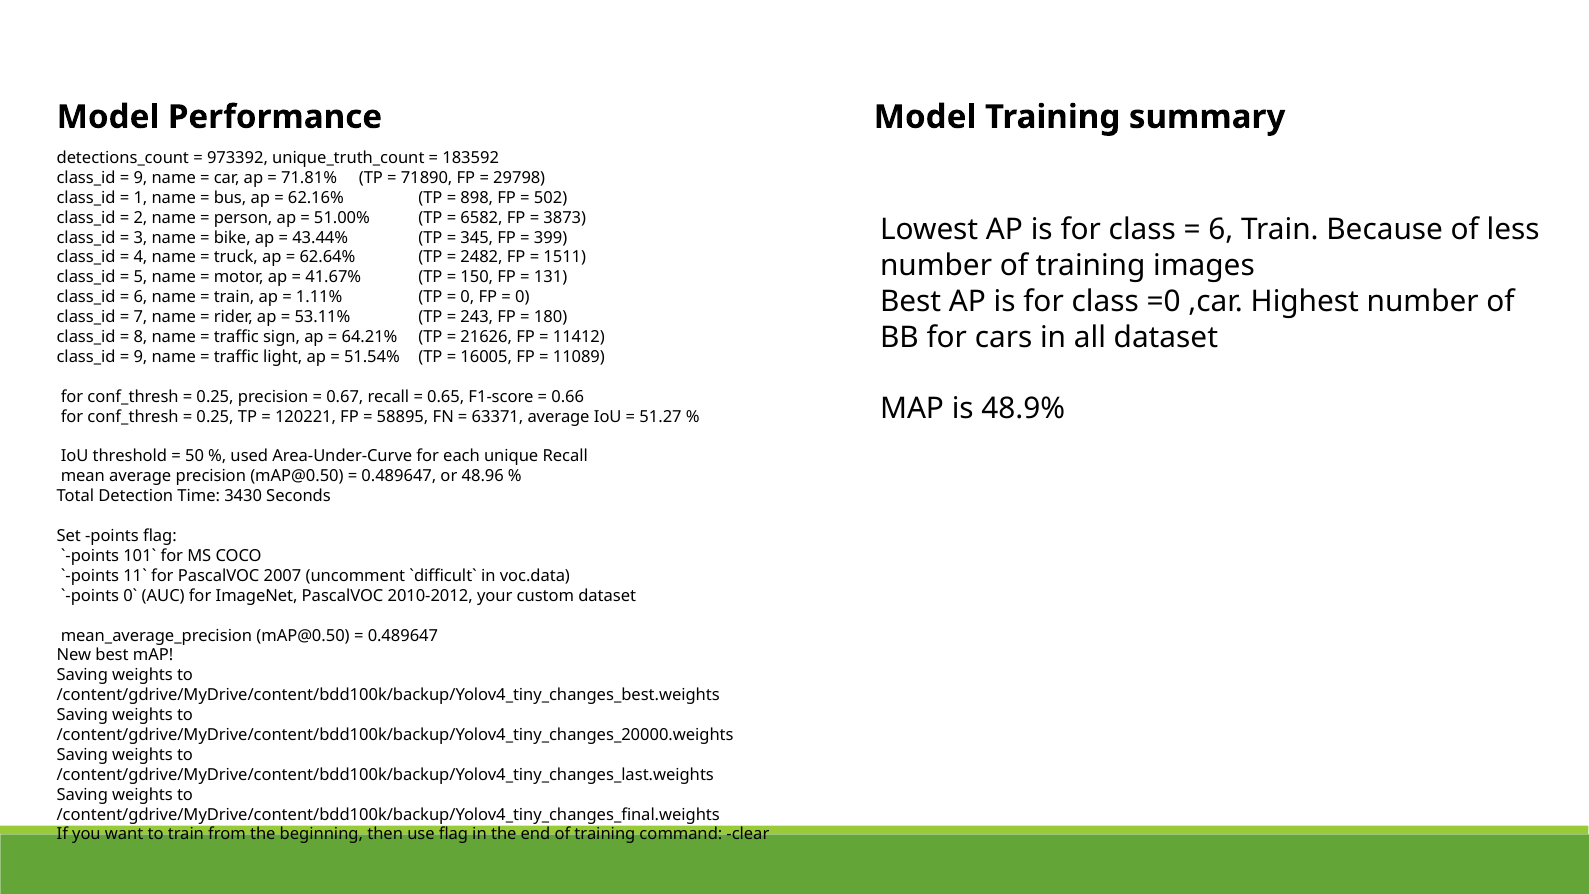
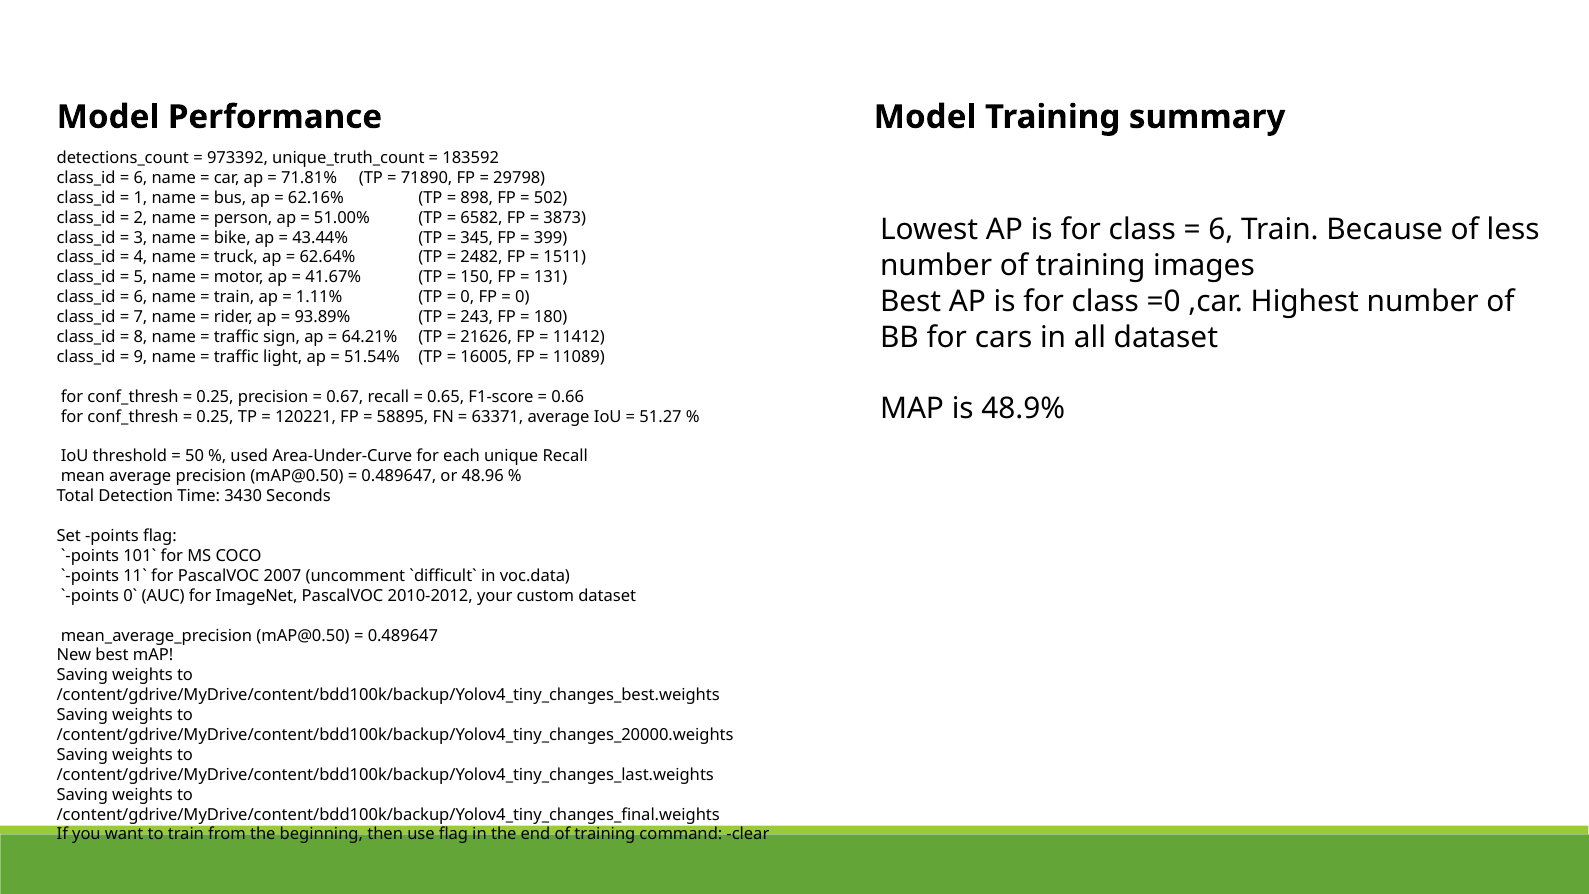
9: 9 -> 6 (140, 178)
53.11%: 53.11% -> 93.89% (322, 317)
